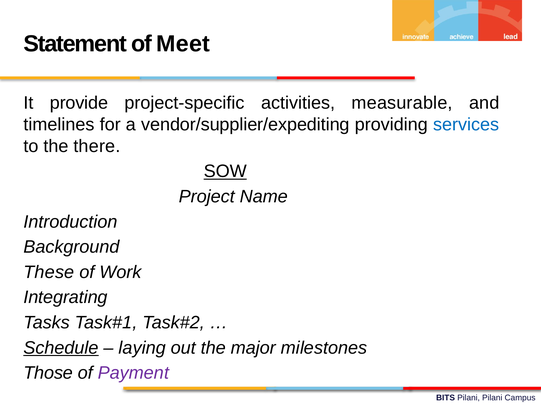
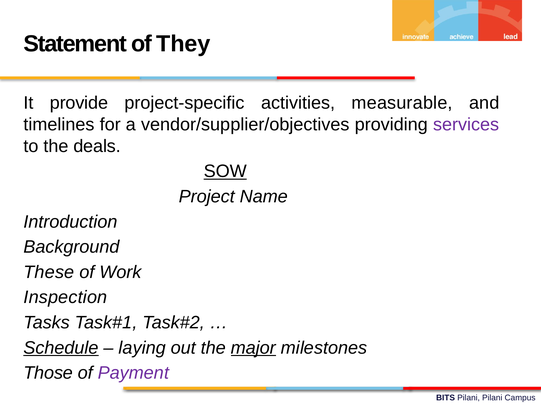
Meet: Meet -> They (183, 44)
vendor/supplier/expediting: vendor/supplier/expediting -> vendor/supplier/objectives (245, 125)
services colour: blue -> purple (466, 125)
there: there -> deals (97, 146)
Integrating: Integrating -> Inspection (65, 298)
major underline: none -> present (253, 348)
